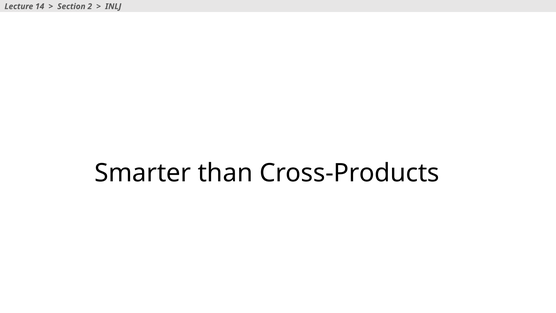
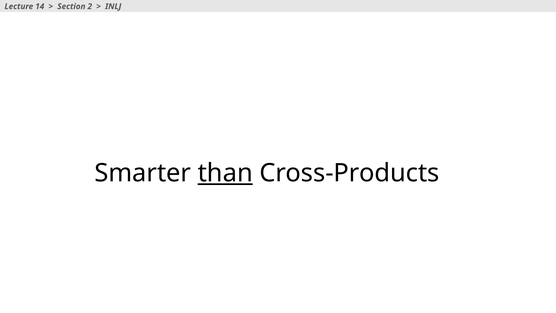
than underline: none -> present (225, 173)
